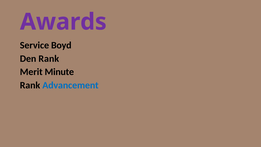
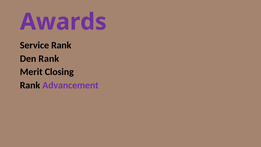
Service Boyd: Boyd -> Rank (61, 45)
Minute: Minute -> Closing (59, 72)
Advancement colour: blue -> purple (70, 85)
